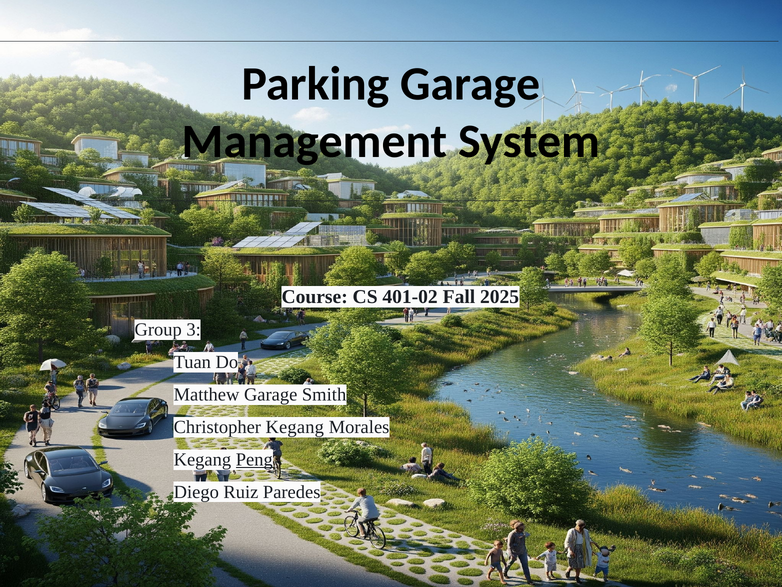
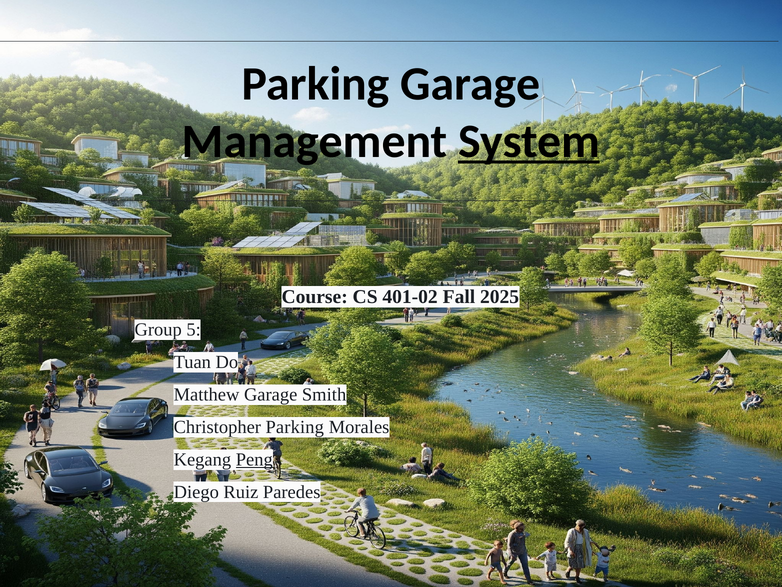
System underline: none -> present (529, 141)
3: 3 -> 5 (194, 330)
Christopher Kegang: Kegang -> Parking (295, 427)
